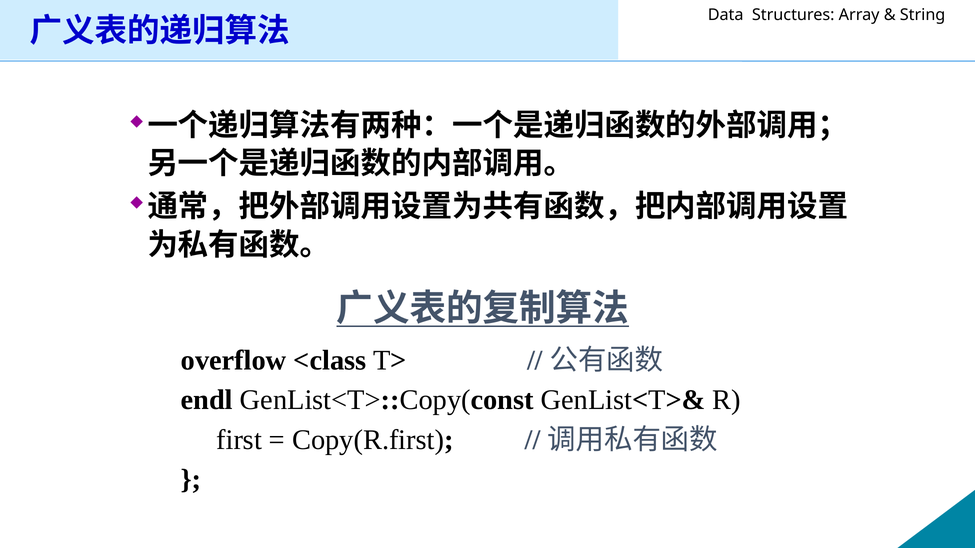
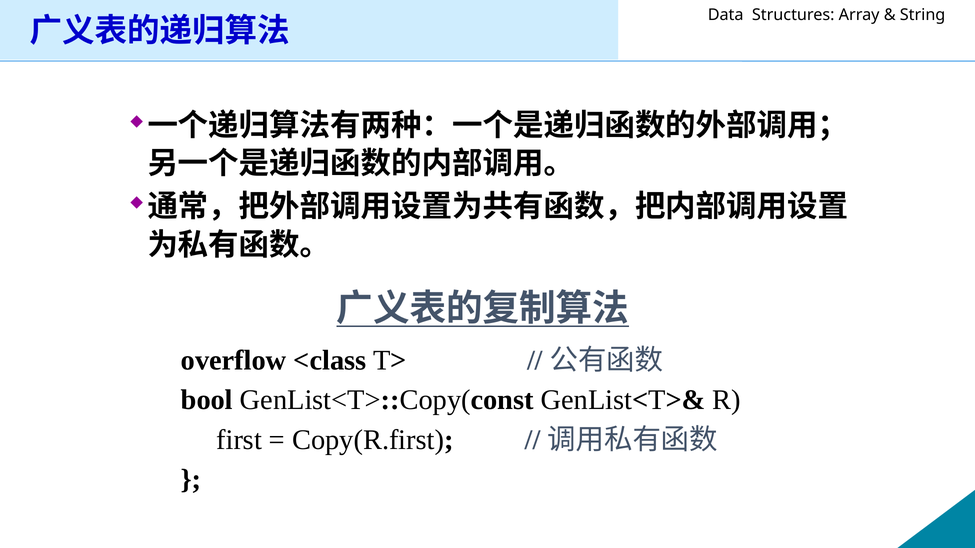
endl: endl -> bool (207, 400)
